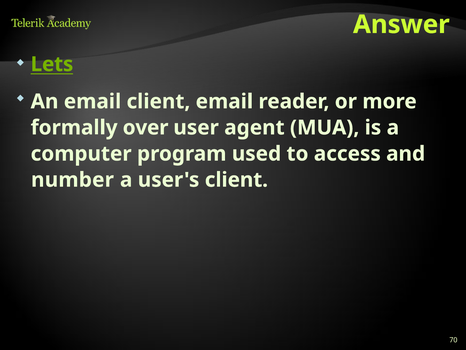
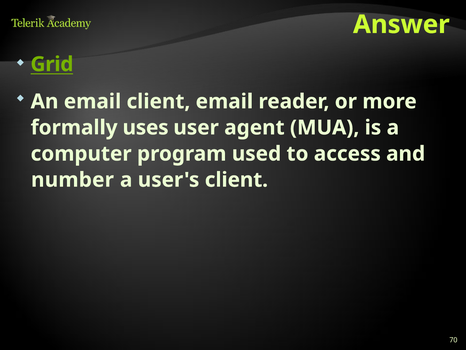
Lets: Lets -> Grid (52, 64)
over: over -> uses (146, 127)
